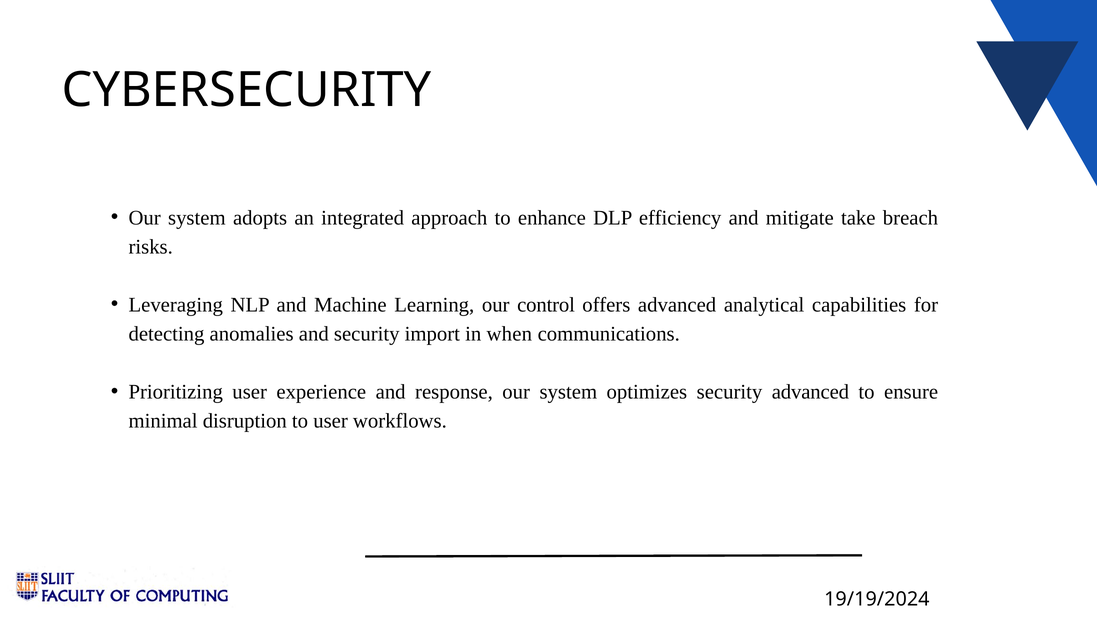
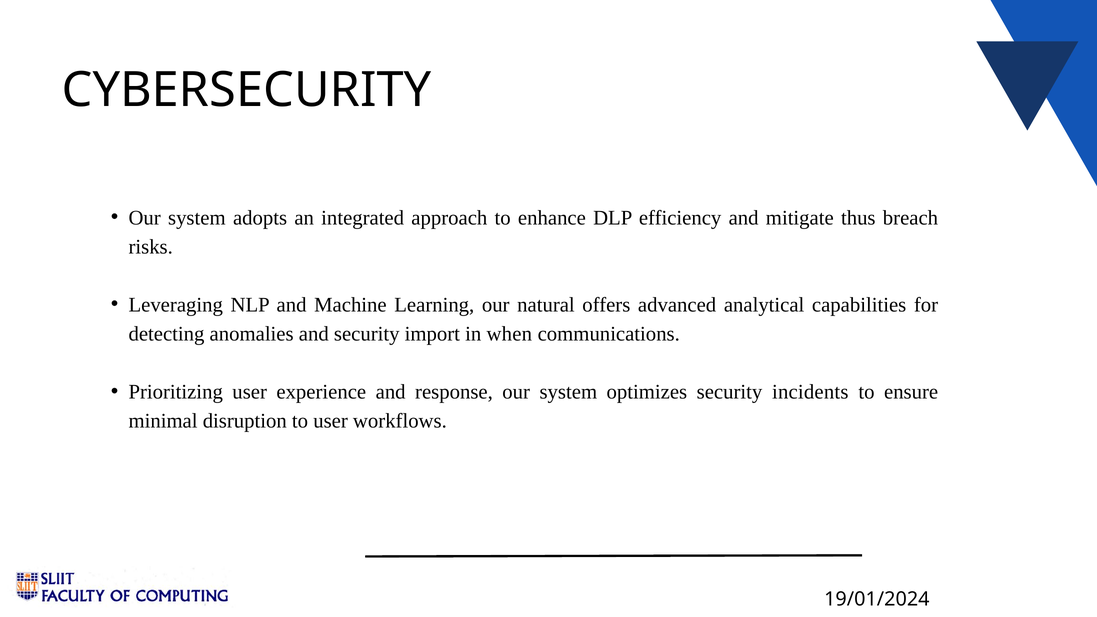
take: take -> thus (858, 218)
control: control -> natural (546, 305)
security advanced: advanced -> incidents (810, 392)
19/19/2024: 19/19/2024 -> 19/01/2024 (877, 599)
